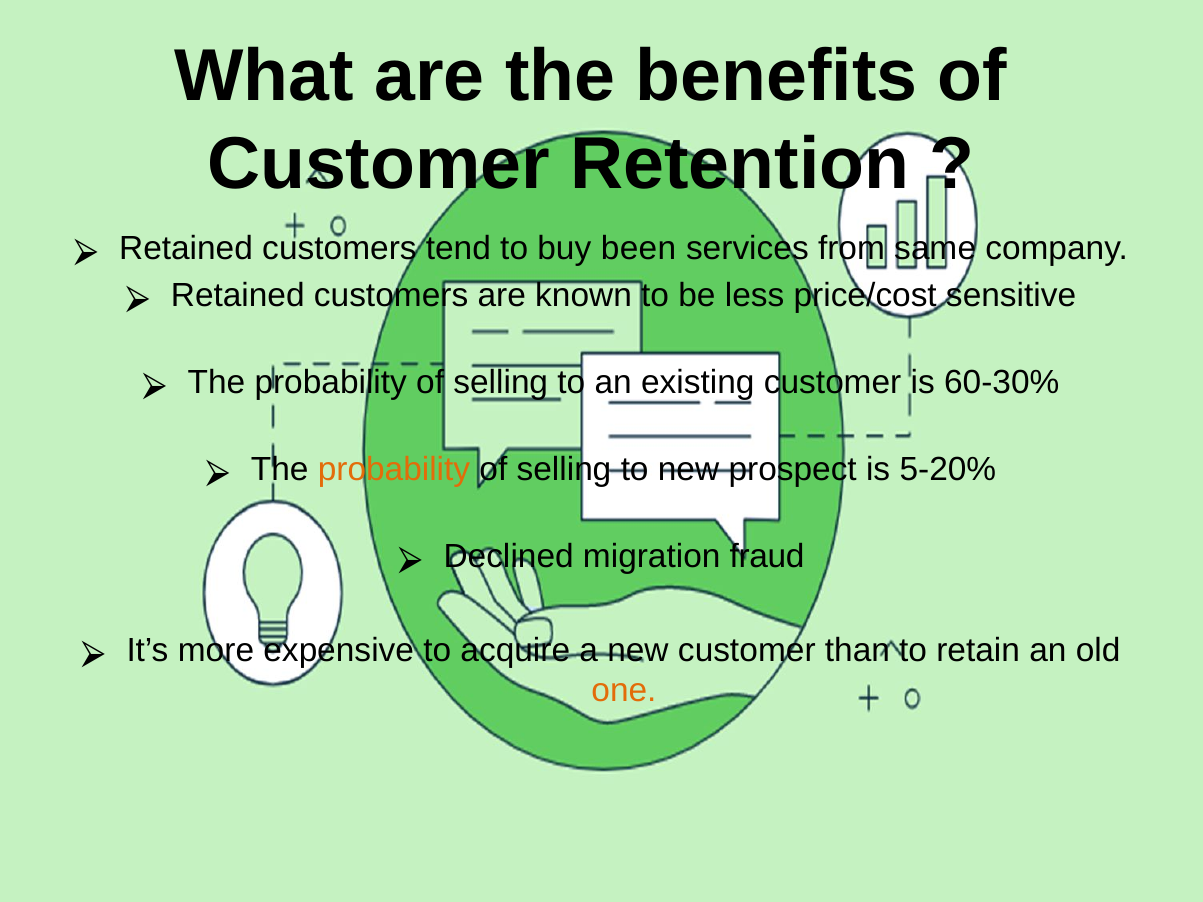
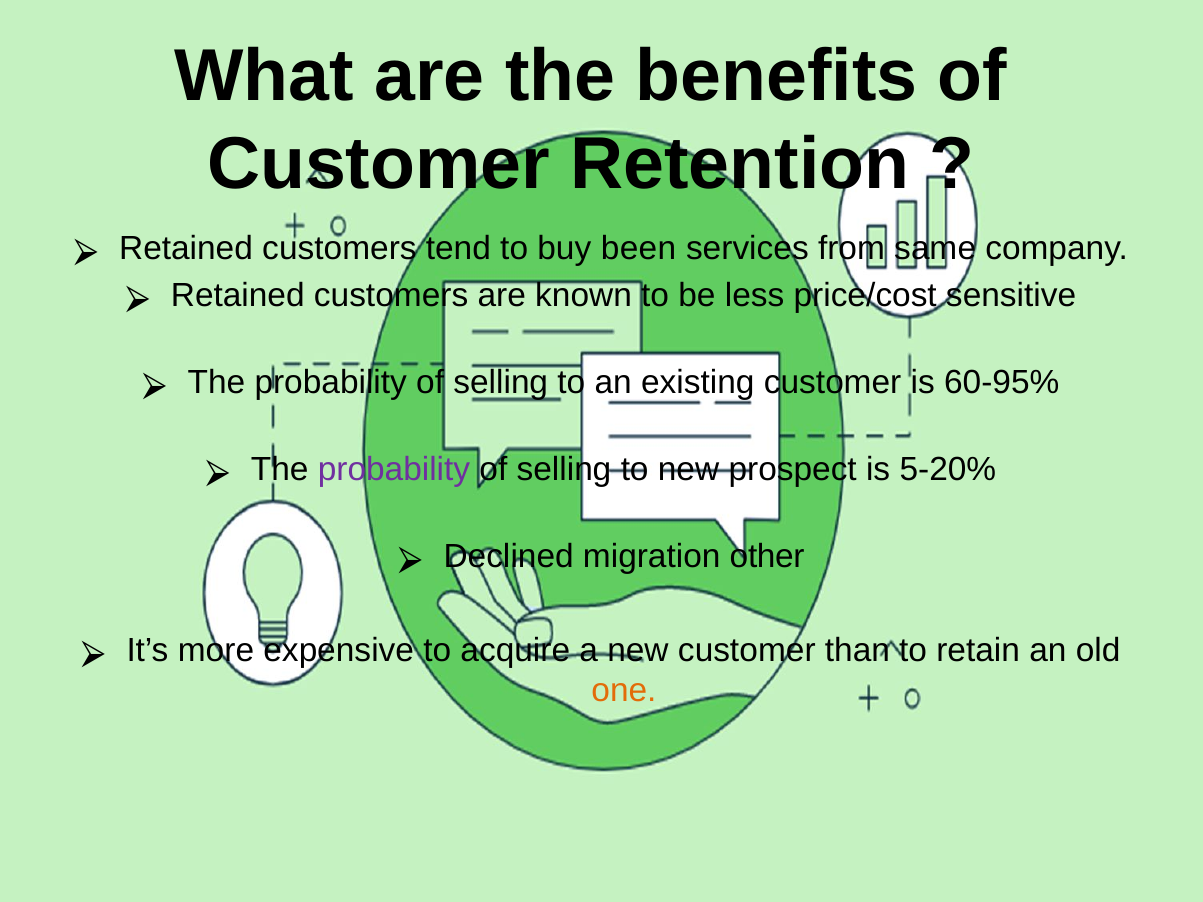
60-30%: 60-30% -> 60-95% (1002, 383)
probability colour: orange -> purple (394, 470)
fraud: fraud -> other (767, 557)
